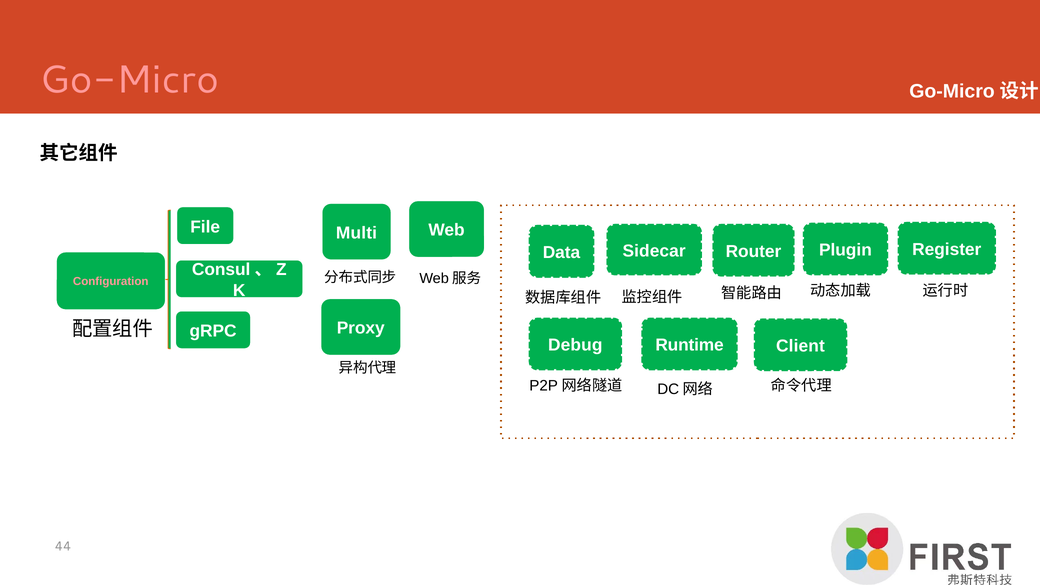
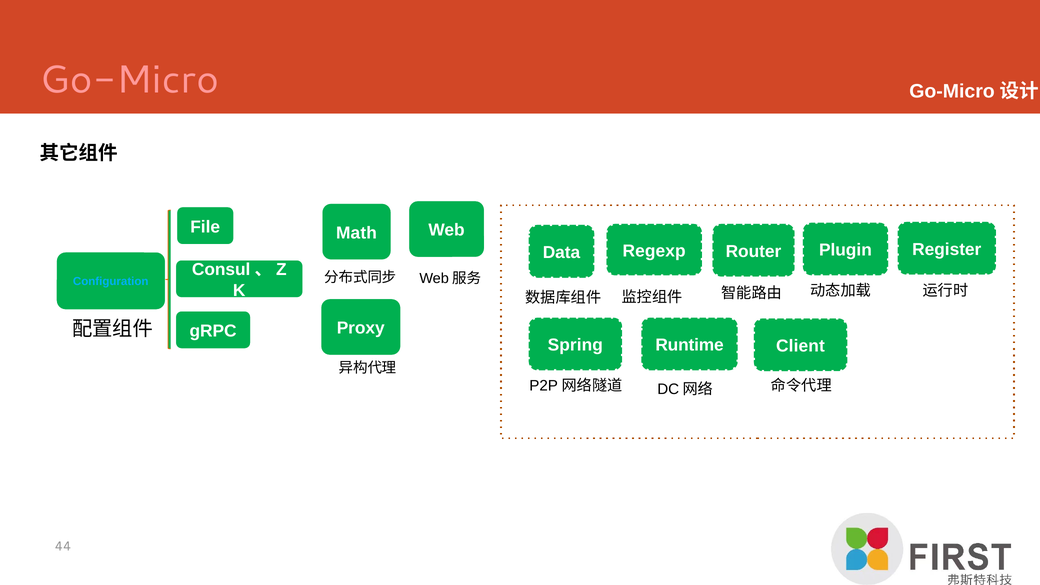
Multi: Multi -> Math (356, 233)
Sidecar: Sidecar -> Regexp (654, 251)
Configuration colour: pink -> light blue (111, 282)
Debug: Debug -> Spring (575, 345)
